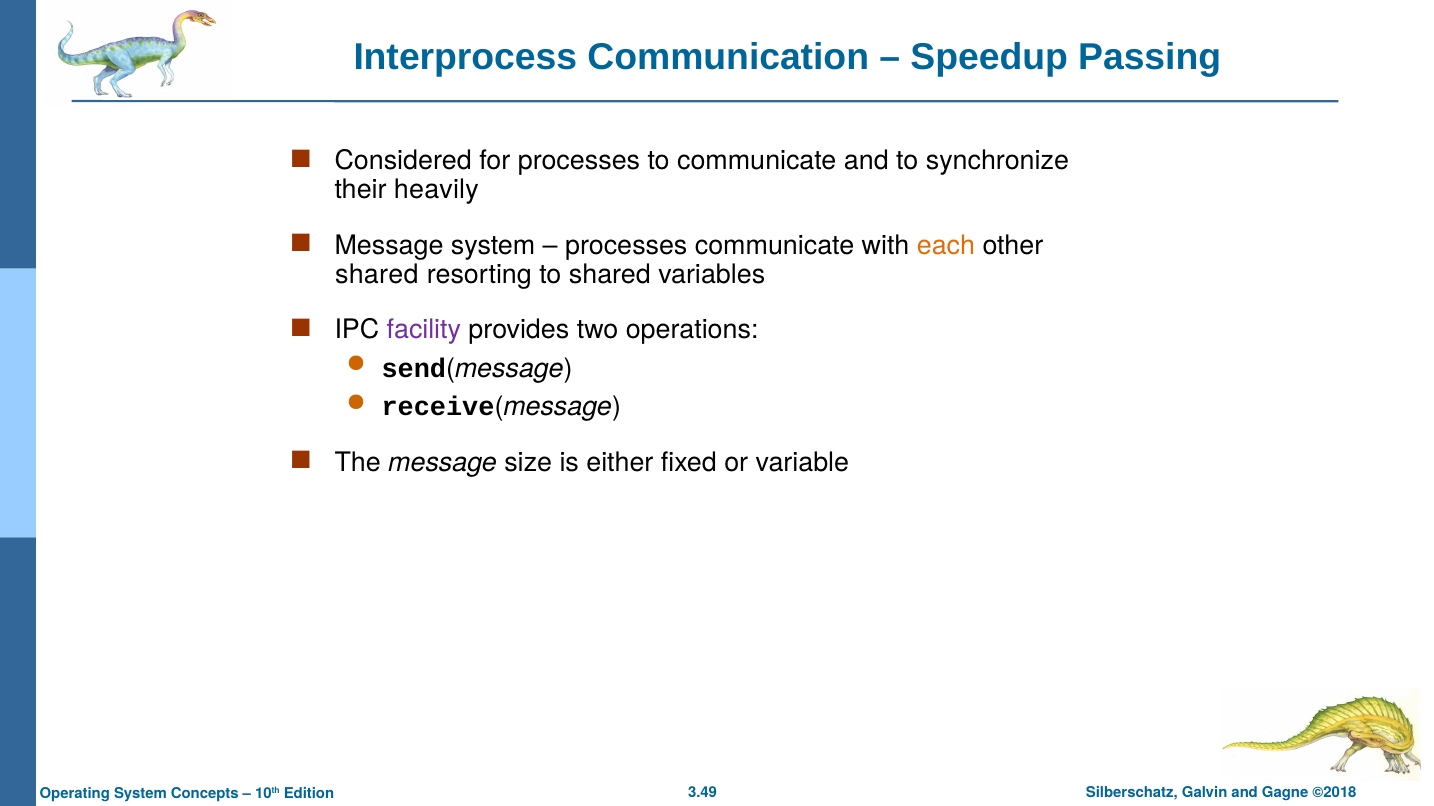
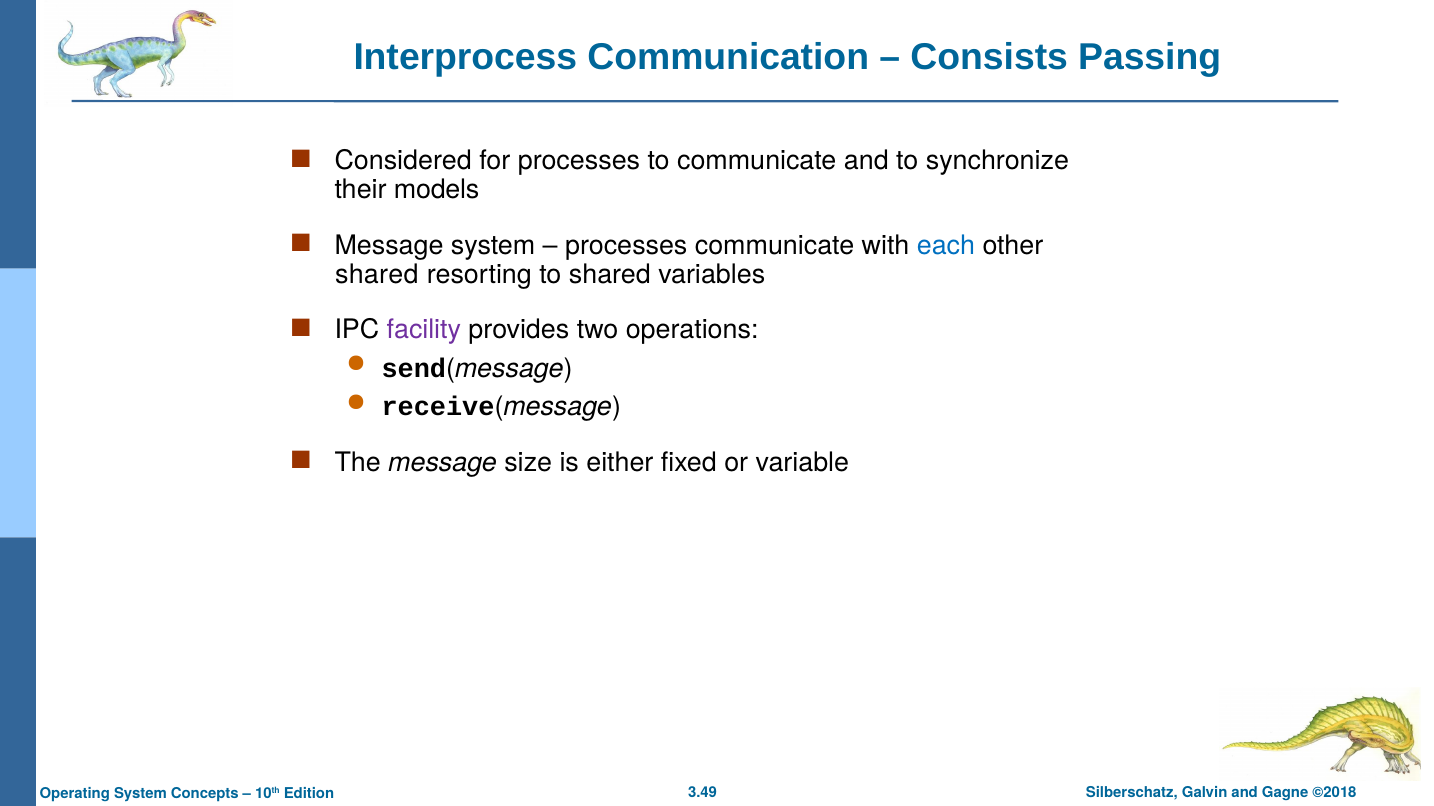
Speedup: Speedup -> Consists (989, 58)
heavily: heavily -> models (437, 190)
each colour: orange -> blue (946, 246)
